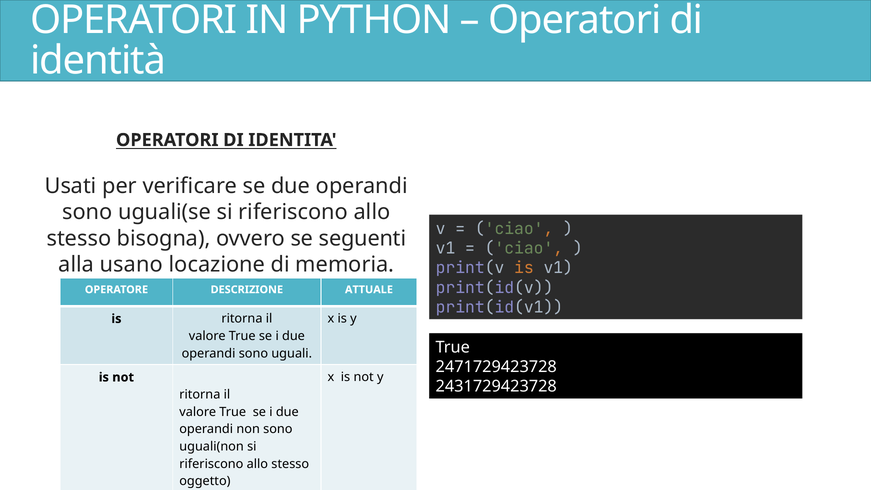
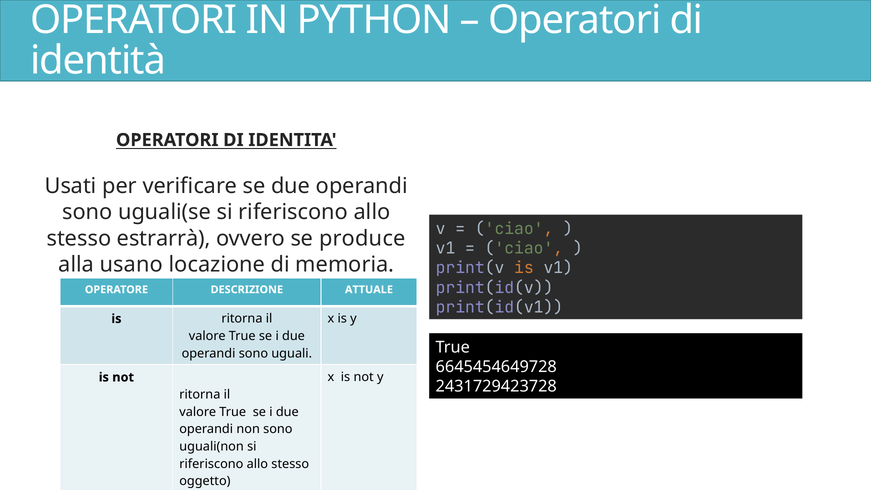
bisogna: bisogna -> estrarrà (164, 238)
seguenti: seguenti -> produce (362, 238)
2471729423728: 2471729423728 -> 6645454649728 (496, 367)
